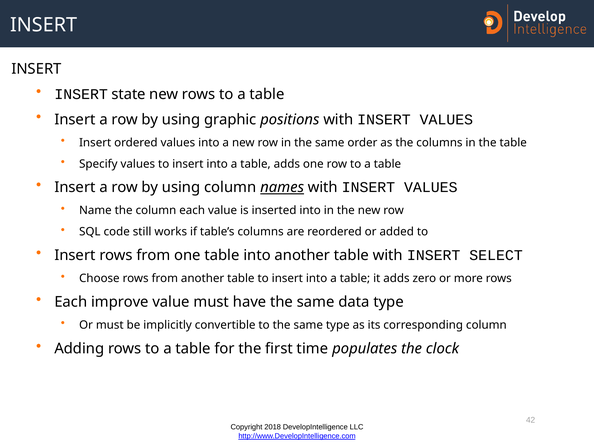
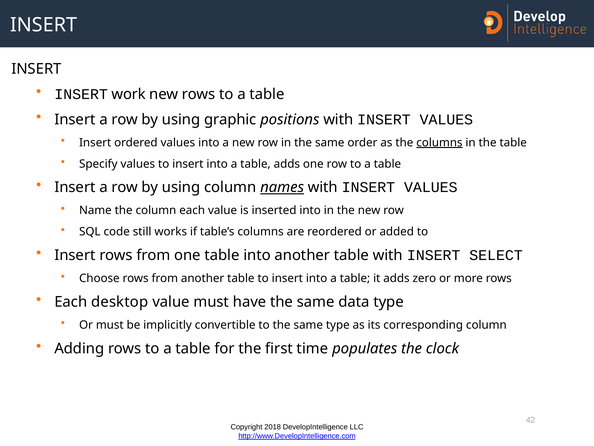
state: state -> work (129, 94)
columns underline: none -> present (439, 142)
improve: improve -> desktop (120, 302)
